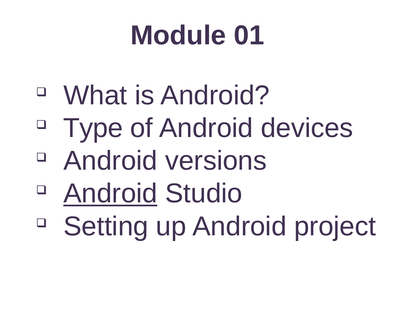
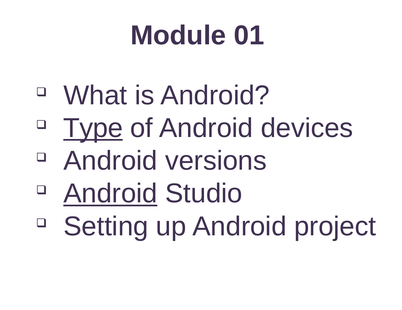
Type underline: none -> present (93, 128)
